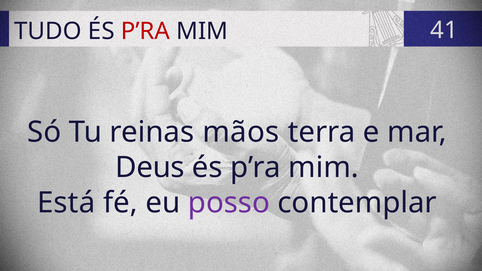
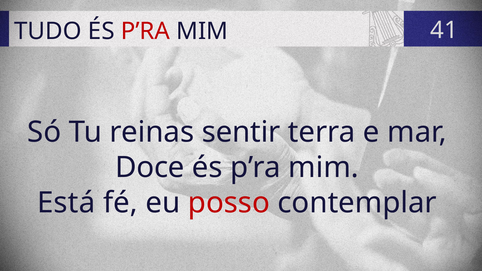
mãos: mãos -> sentir (241, 132)
Deus: Deus -> Doce (150, 167)
posso colour: purple -> red (229, 203)
